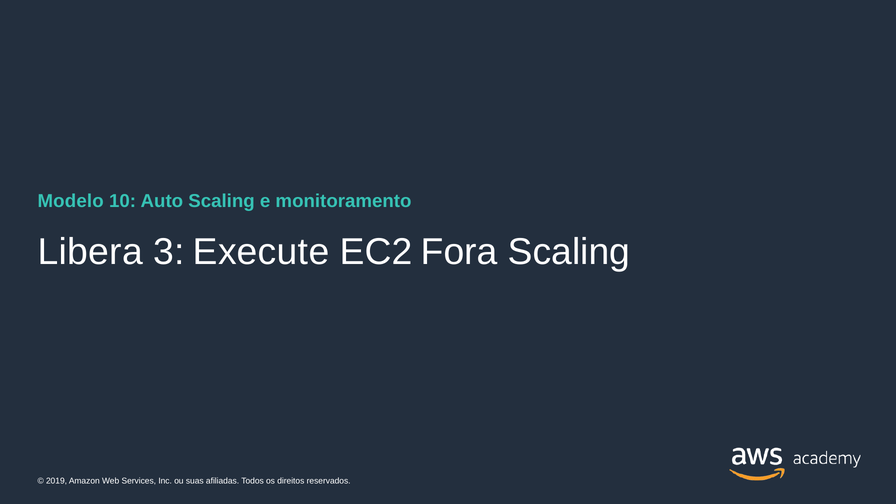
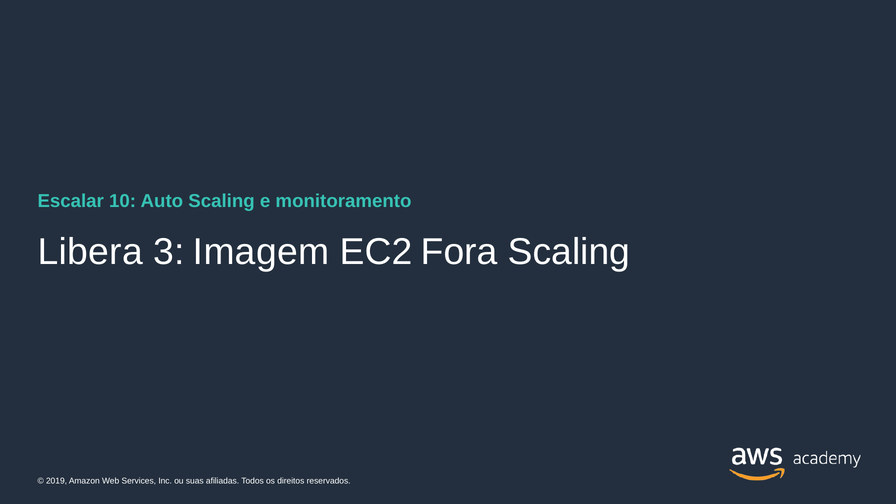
Modelo: Modelo -> Escalar (71, 201)
Execute: Execute -> Imagem (261, 252)
